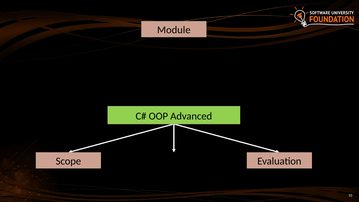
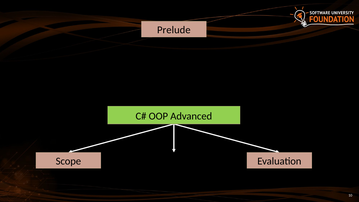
Module: Module -> Prelude (174, 30)
